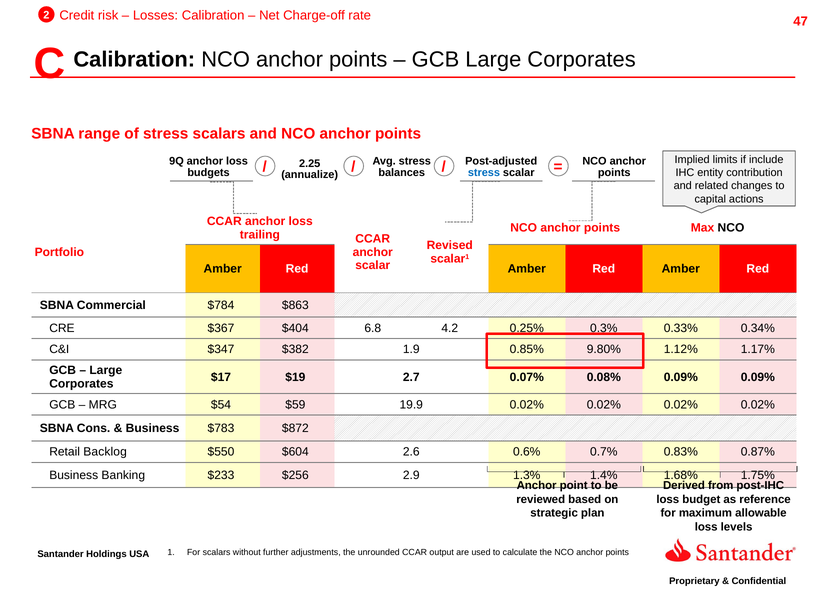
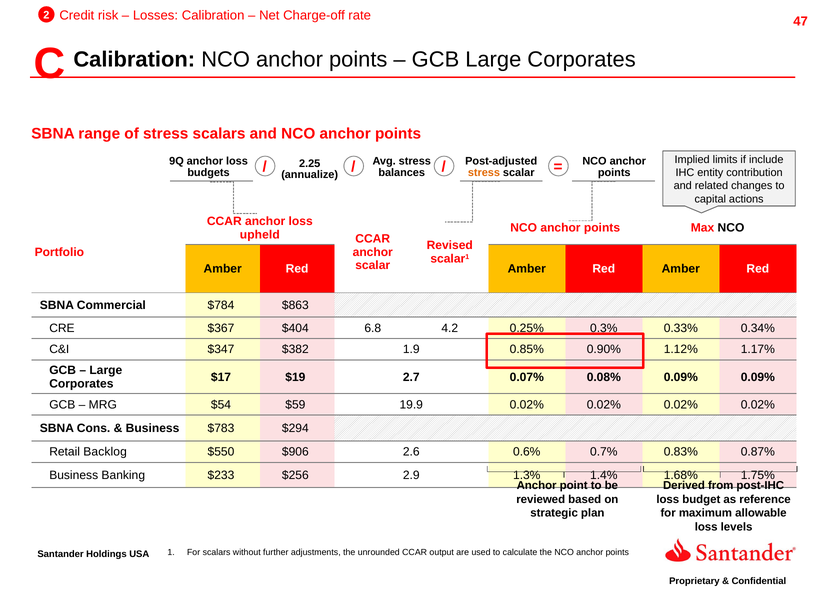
stress colour: blue -> orange (484, 173)
trailing: trailing -> upheld (260, 235)
9.80%: 9.80% -> 0.90% (604, 349)
$872: $872 -> $294 (295, 428)
$604: $604 -> $906 (295, 452)
